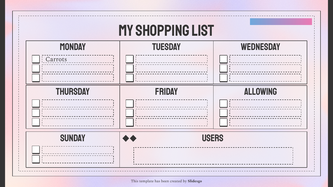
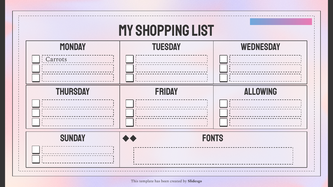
users: users -> fonts (213, 138)
